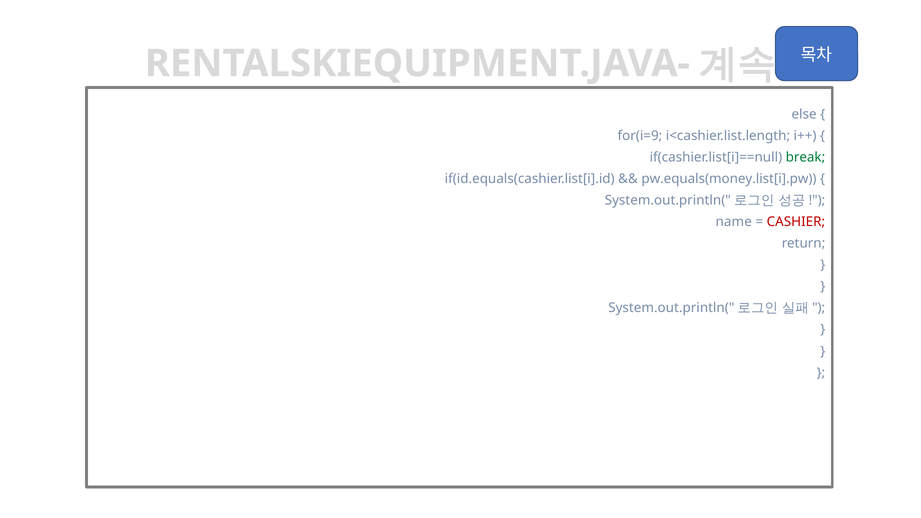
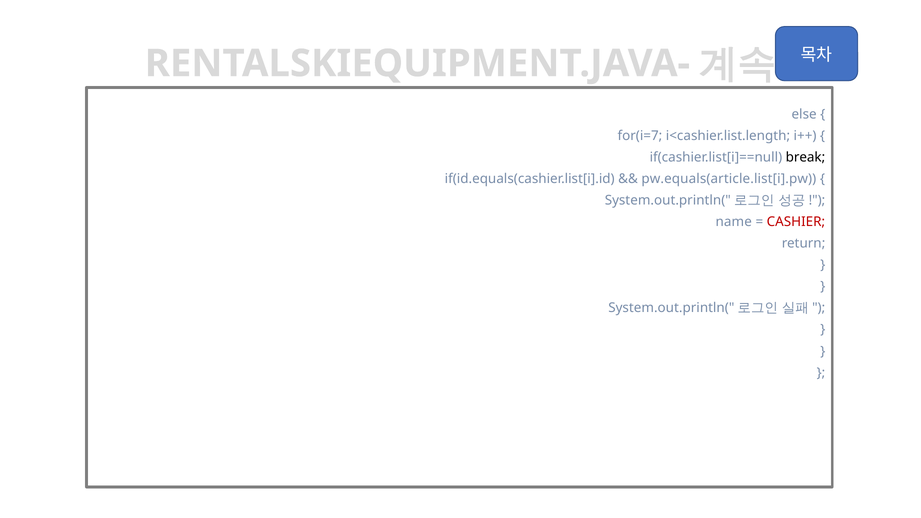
for(i=9: for(i=9 -> for(i=7 (640, 136)
break colour: green -> black (805, 158)
pw.equals(money.list[i].pw: pw.equals(money.list[i].pw -> pw.equals(article.list[i].pw (729, 179)
